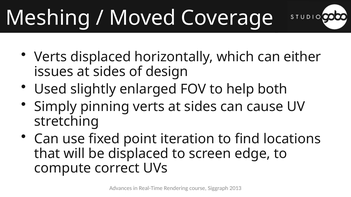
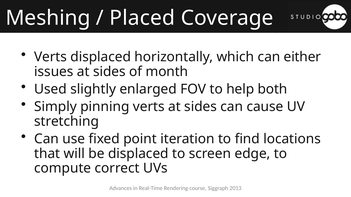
Moved: Moved -> Placed (142, 18)
design: design -> month (167, 72)
